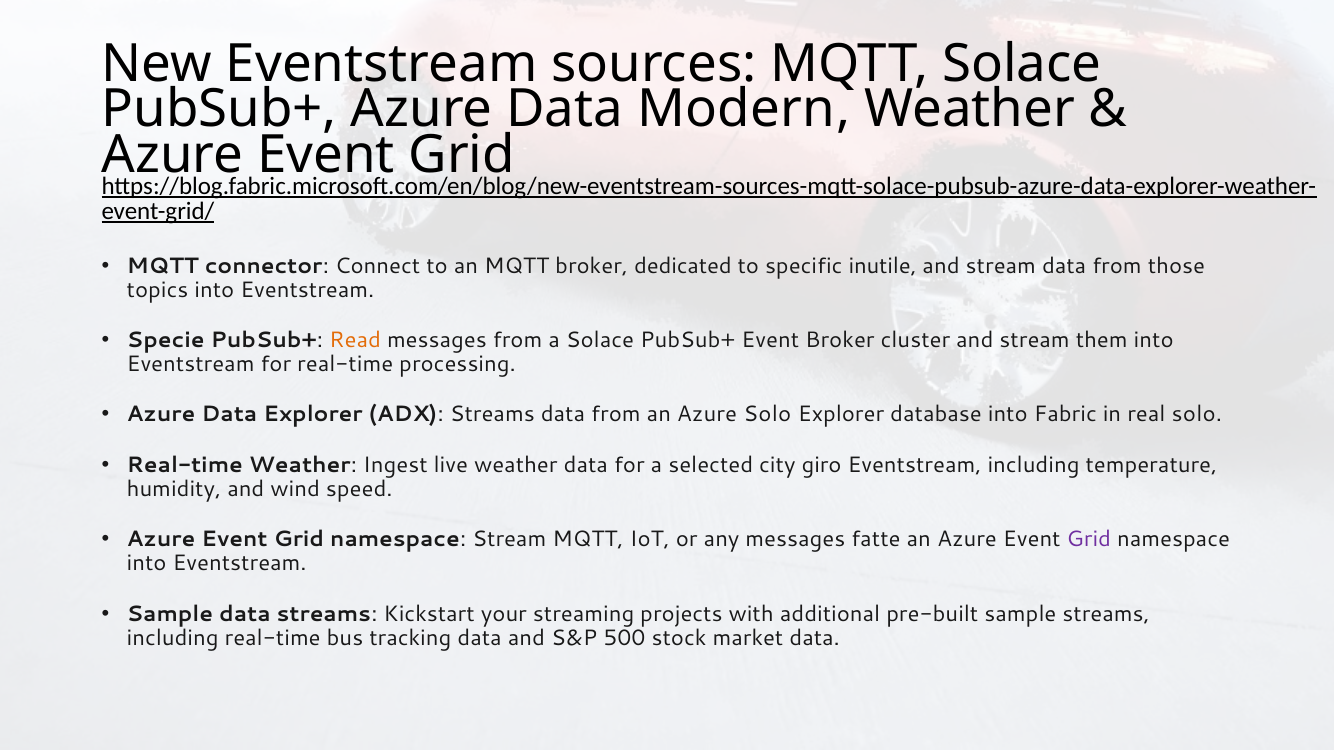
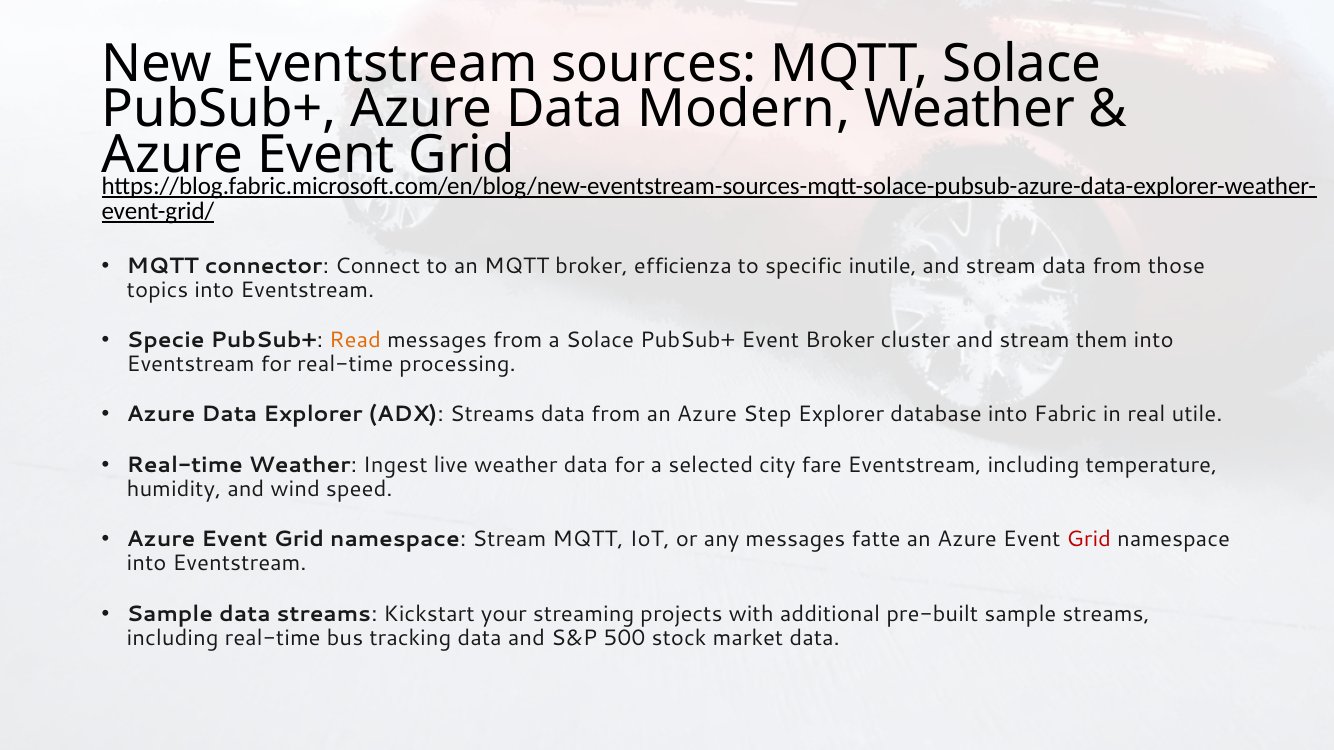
dedicated: dedicated -> efficienza (683, 266)
Azure Solo: Solo -> Step (767, 415)
real solo: solo -> utile (1197, 415)
giro: giro -> fare (822, 465)
Grid colour: purple -> red (1089, 540)
